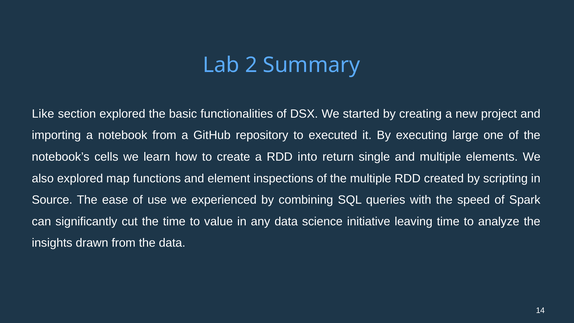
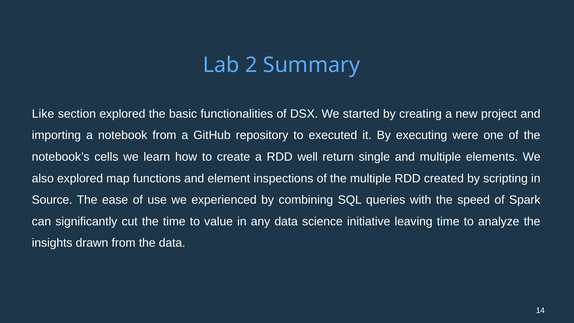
large: large -> were (465, 135)
into: into -> well (308, 157)
